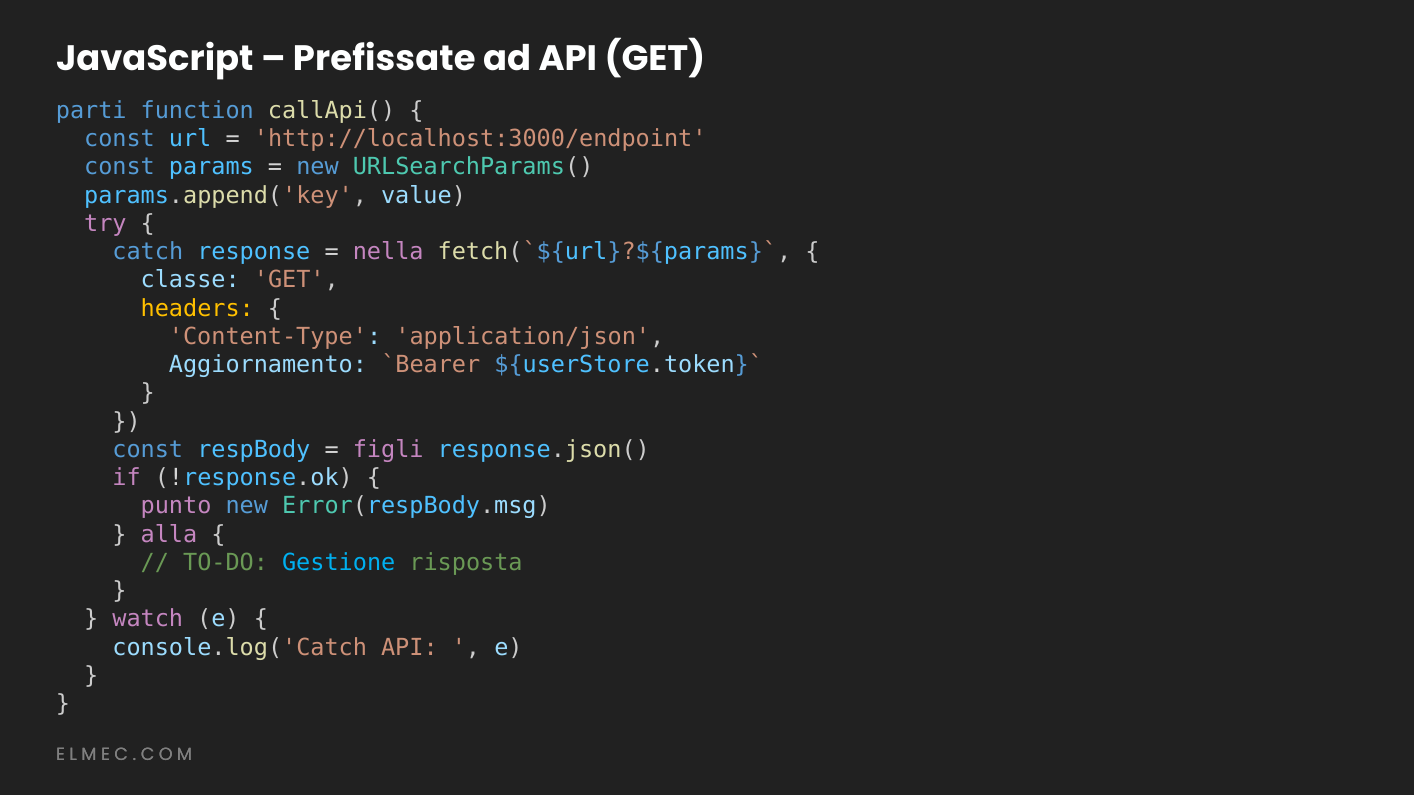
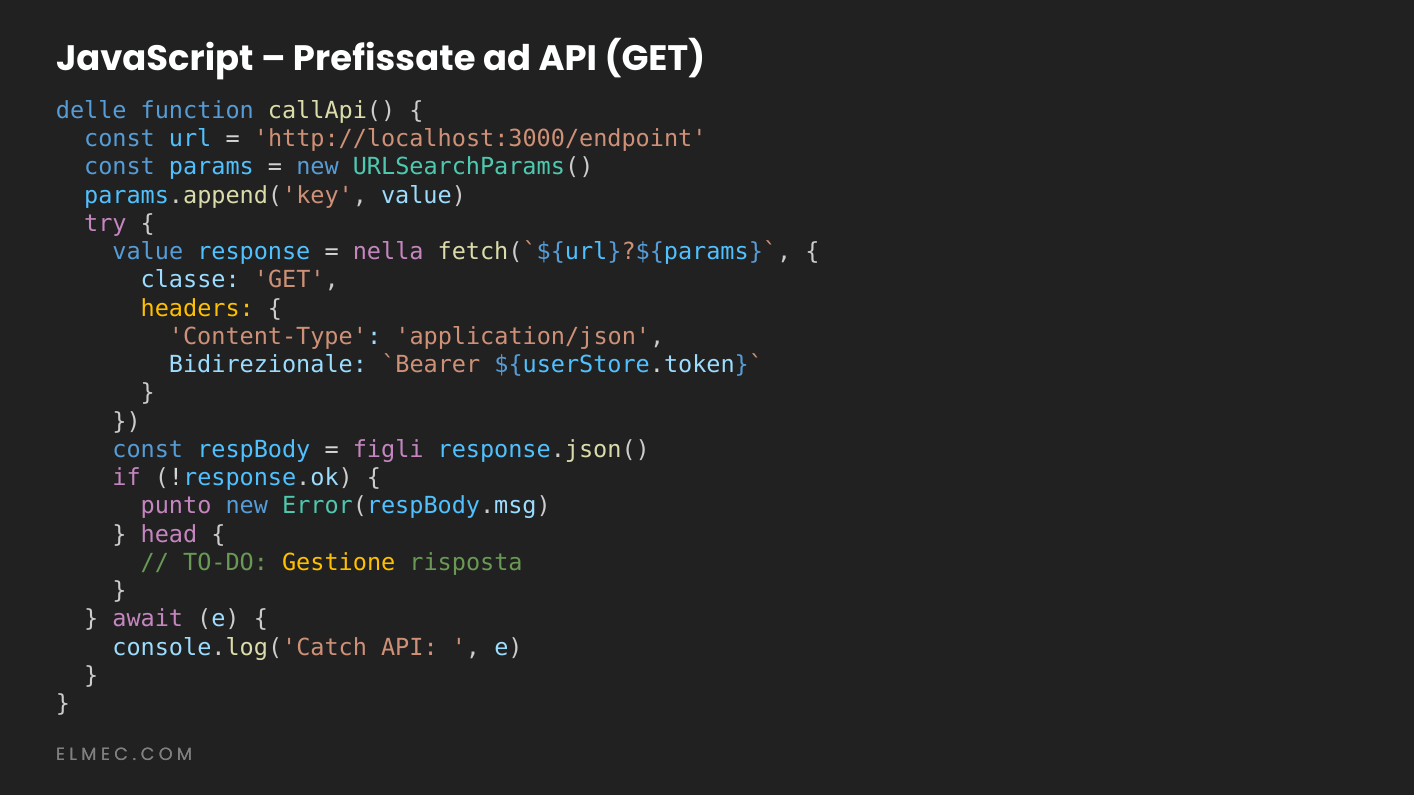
parti: parti -> delle (91, 111)
catch: catch -> value (148, 252)
Aggiornamento: Aggiornamento -> Bidirezionale (268, 365)
alla: alla -> head (169, 535)
Gestione colour: light blue -> yellow (339, 563)
watch: watch -> await (148, 619)
